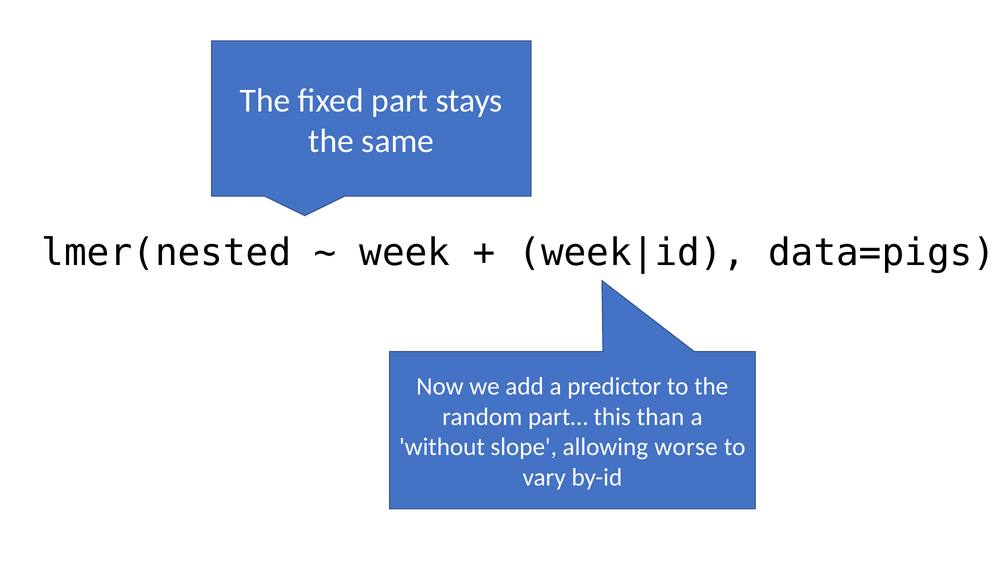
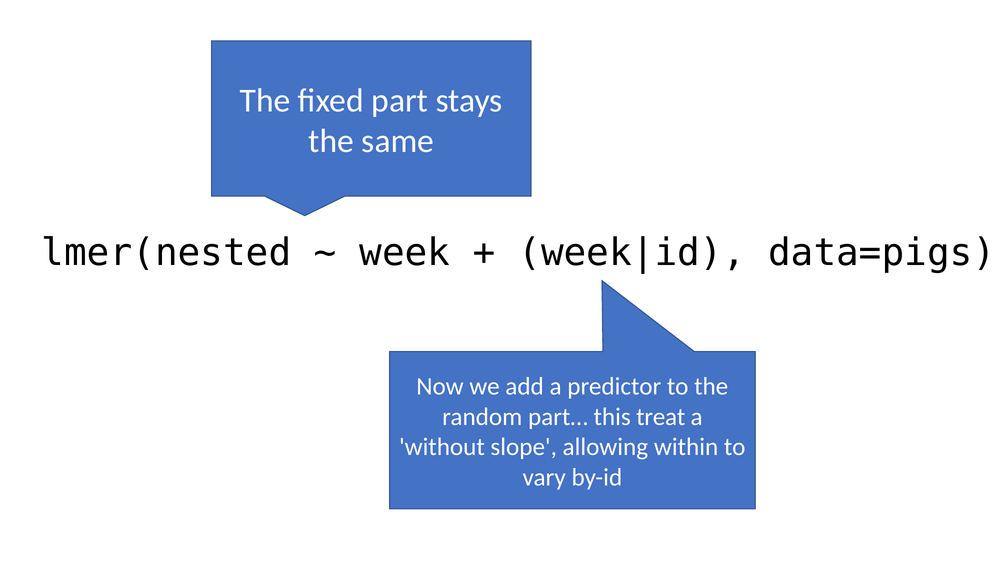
than: than -> treat (661, 416)
worse: worse -> within (686, 447)
